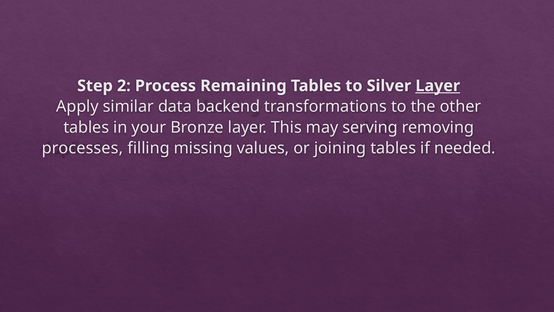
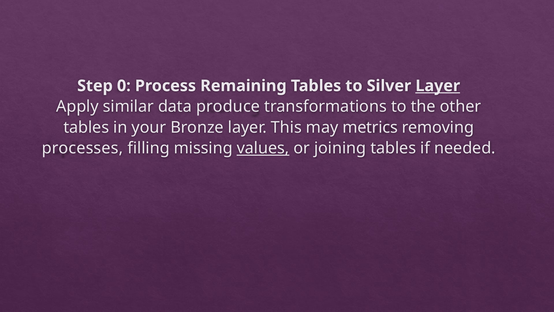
2: 2 -> 0 (124, 86)
backend: backend -> produce (228, 106)
serving: serving -> metrics (370, 127)
values underline: none -> present (263, 148)
